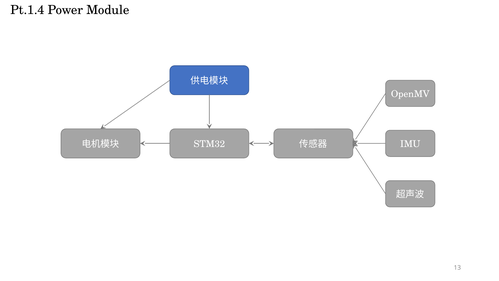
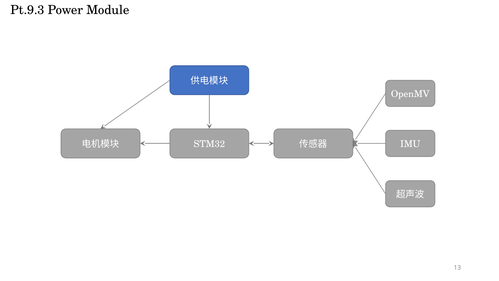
Pt.1.4: Pt.1.4 -> Pt.9.3 (28, 10)
